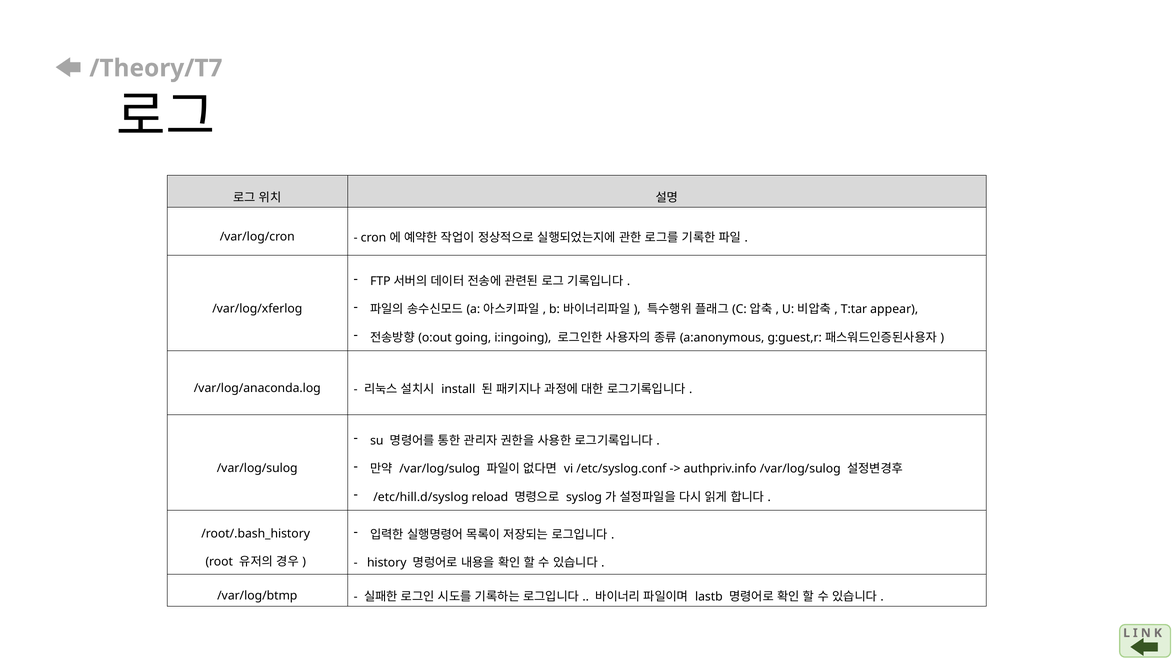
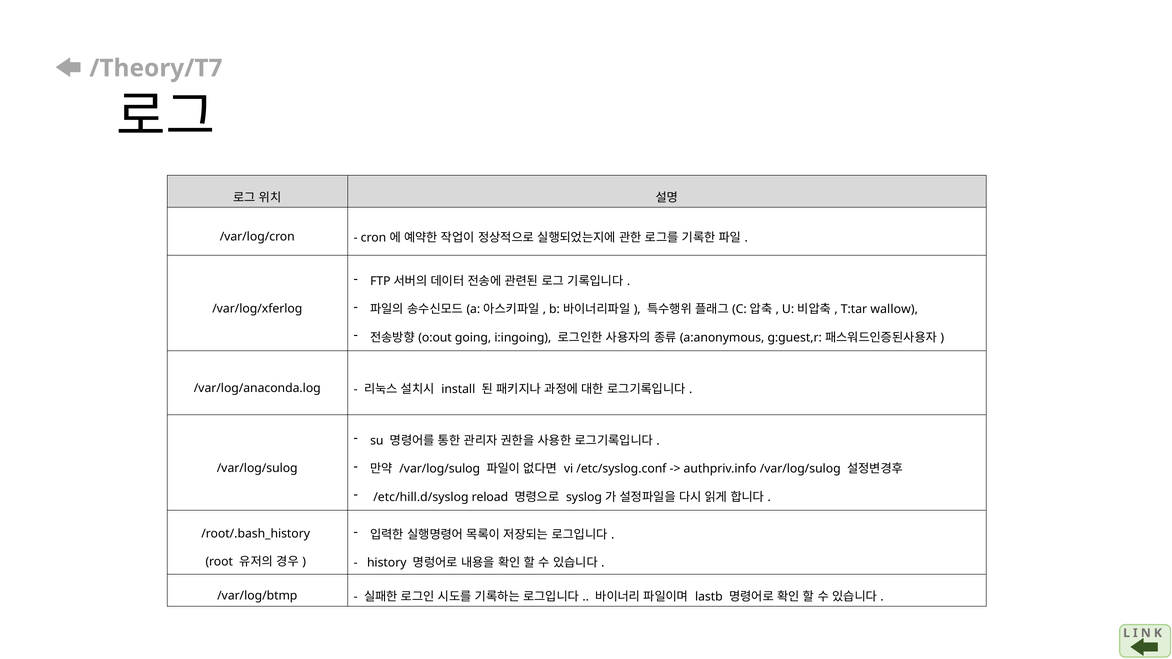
appear: appear -> wallow (894, 310)
